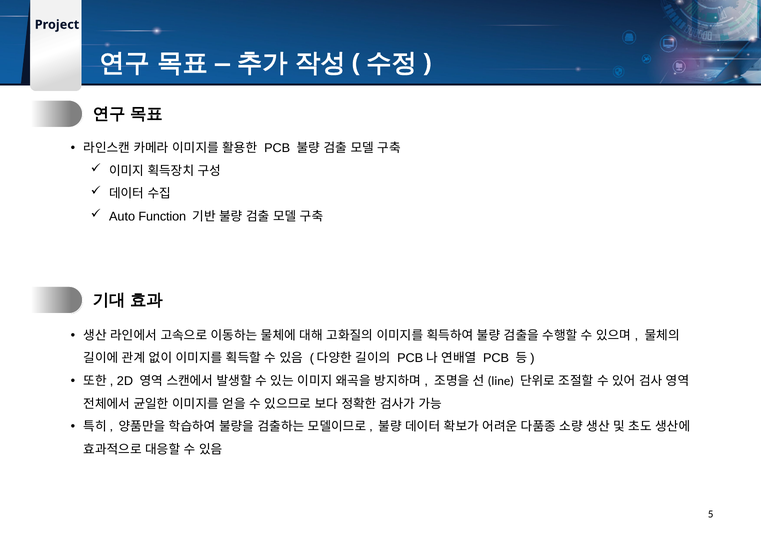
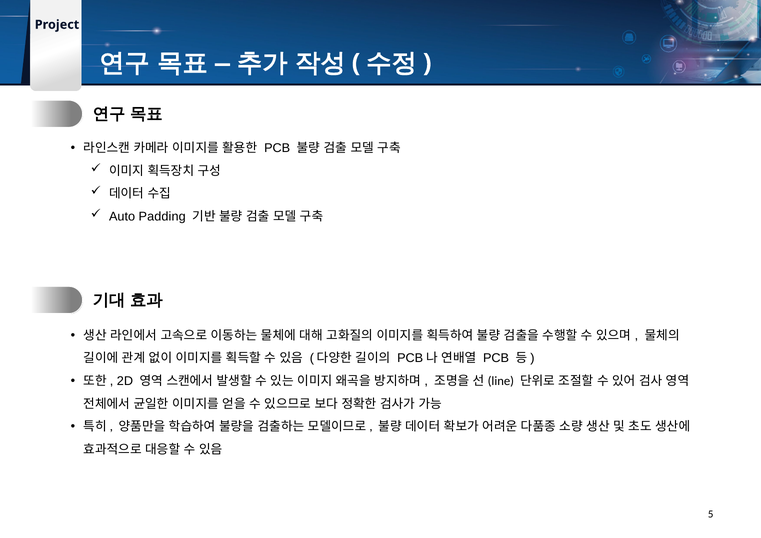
Function: Function -> Padding (162, 216)
